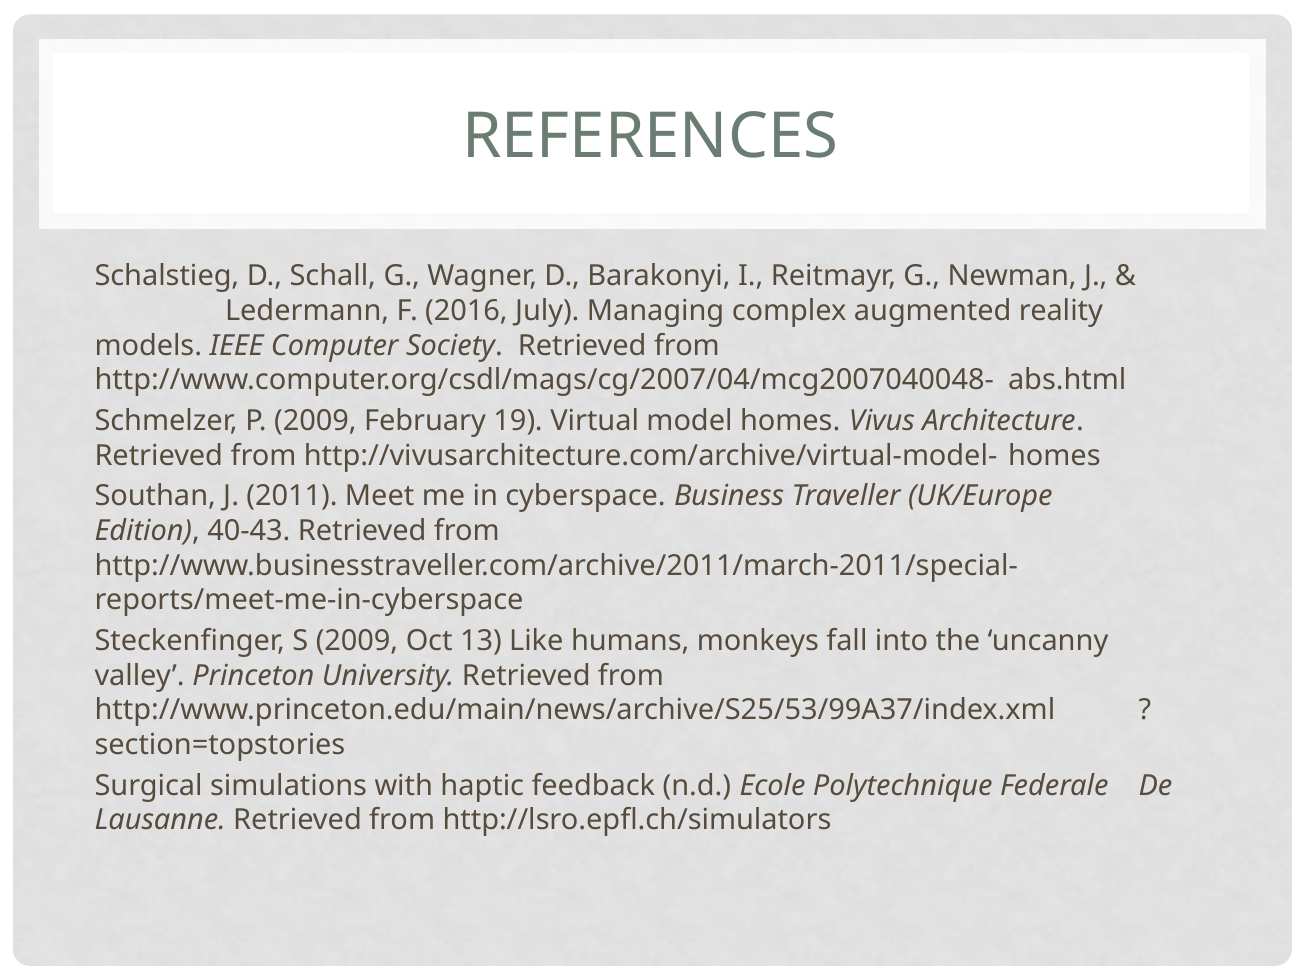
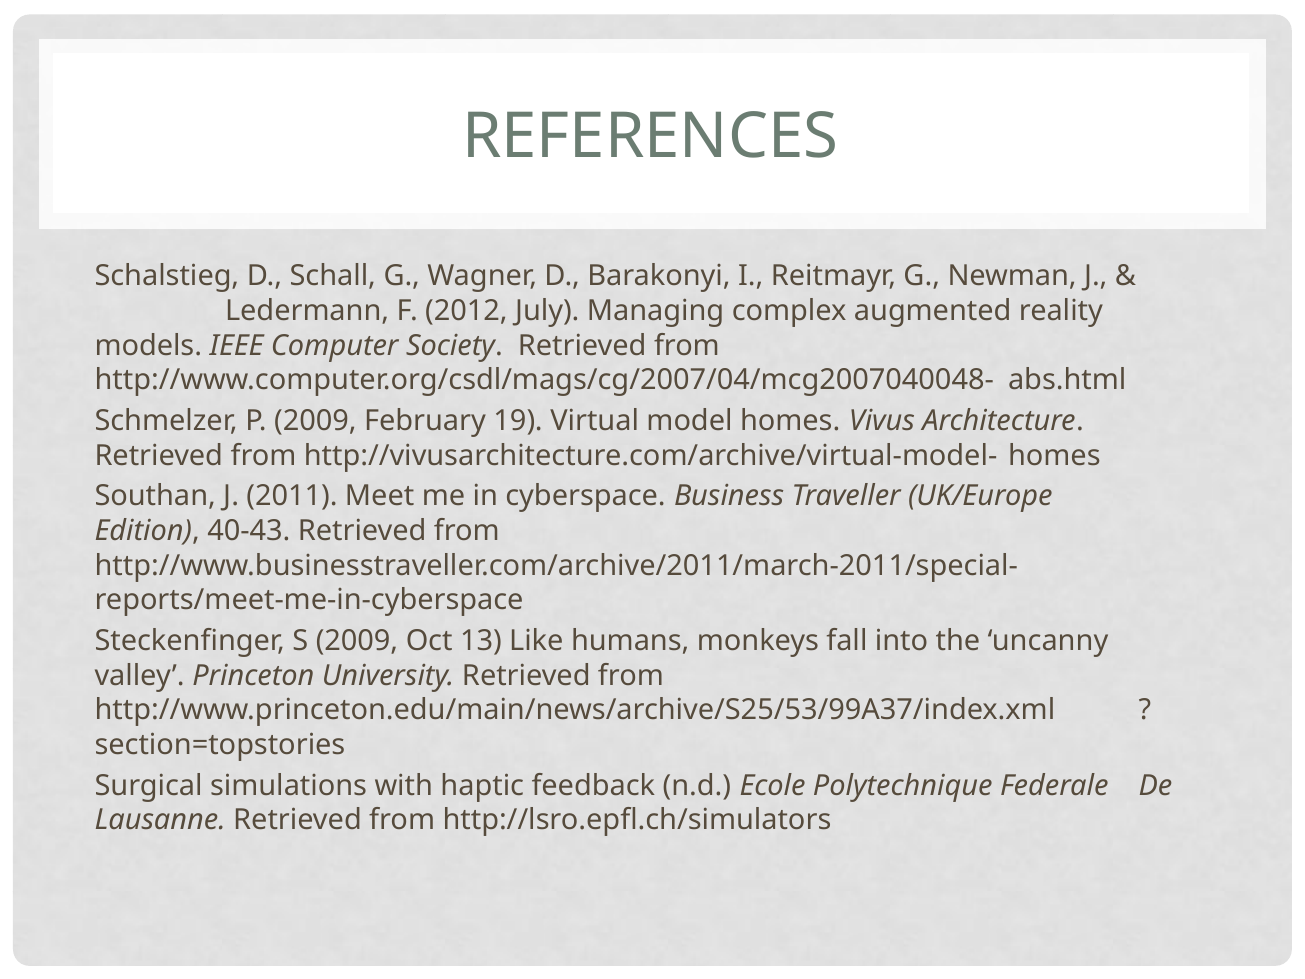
2016: 2016 -> 2012 (466, 311)
